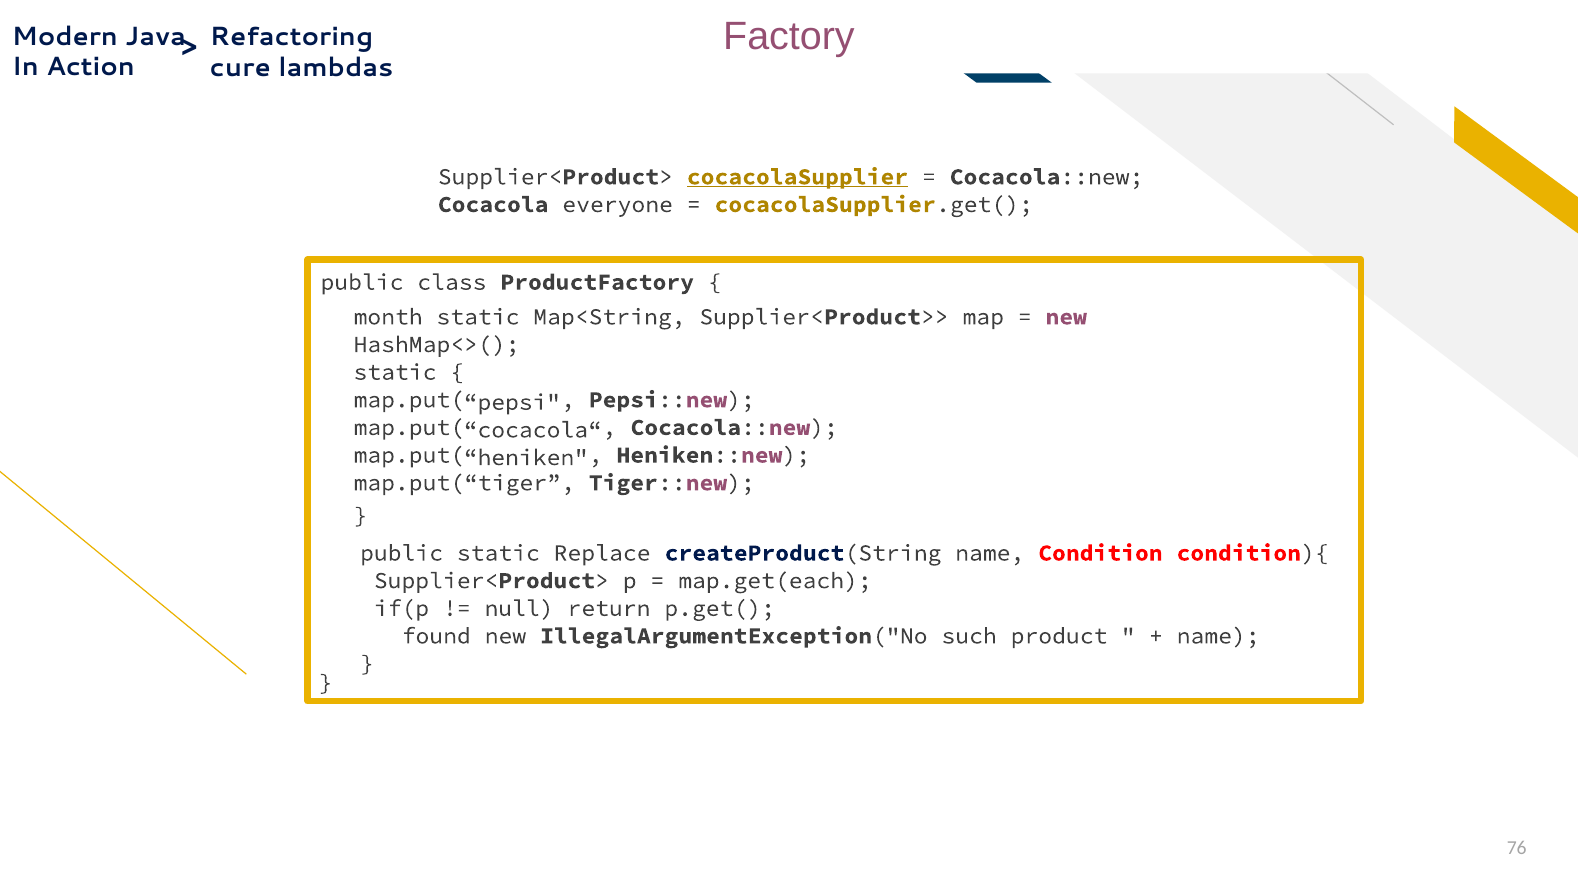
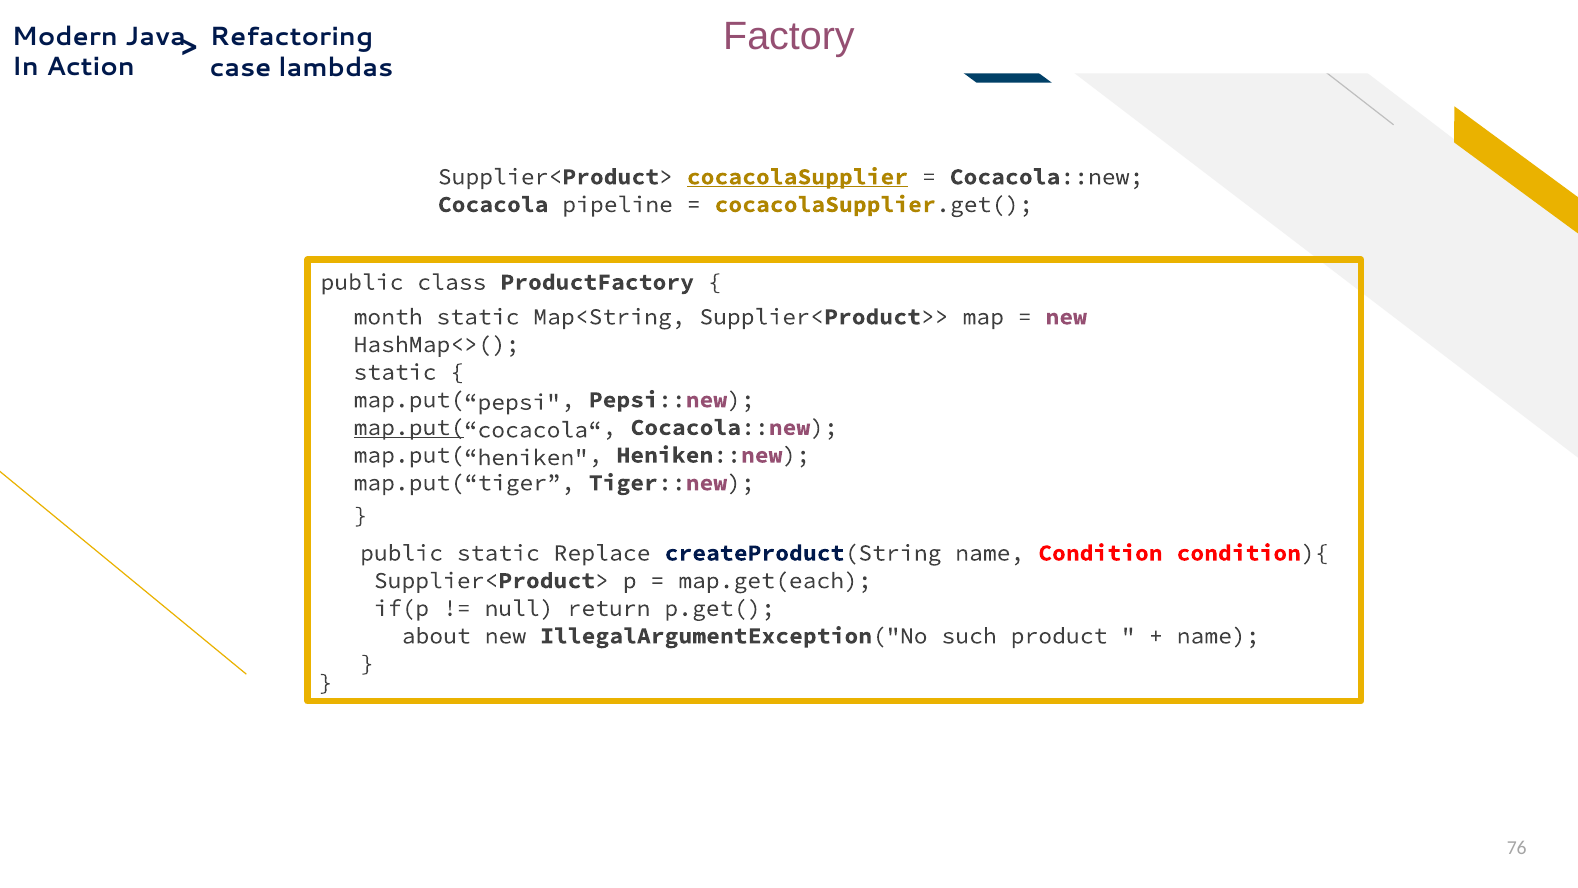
cure: cure -> case (241, 68)
everyone: everyone -> pipeline (618, 204)
map.put( underline: none -> present (409, 427)
found: found -> about (436, 636)
